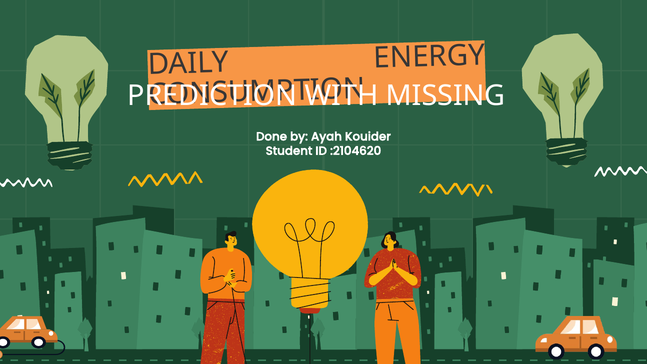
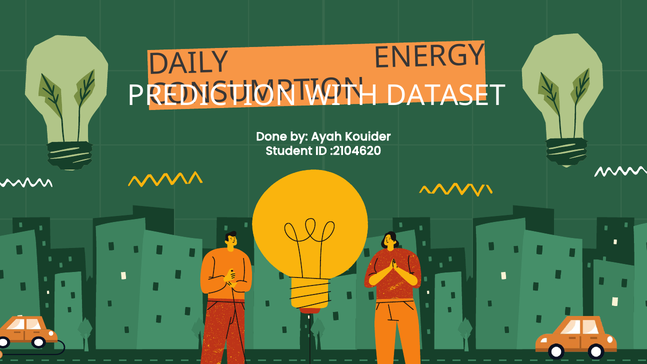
MISSING: MISSING -> DATASET (446, 96)
